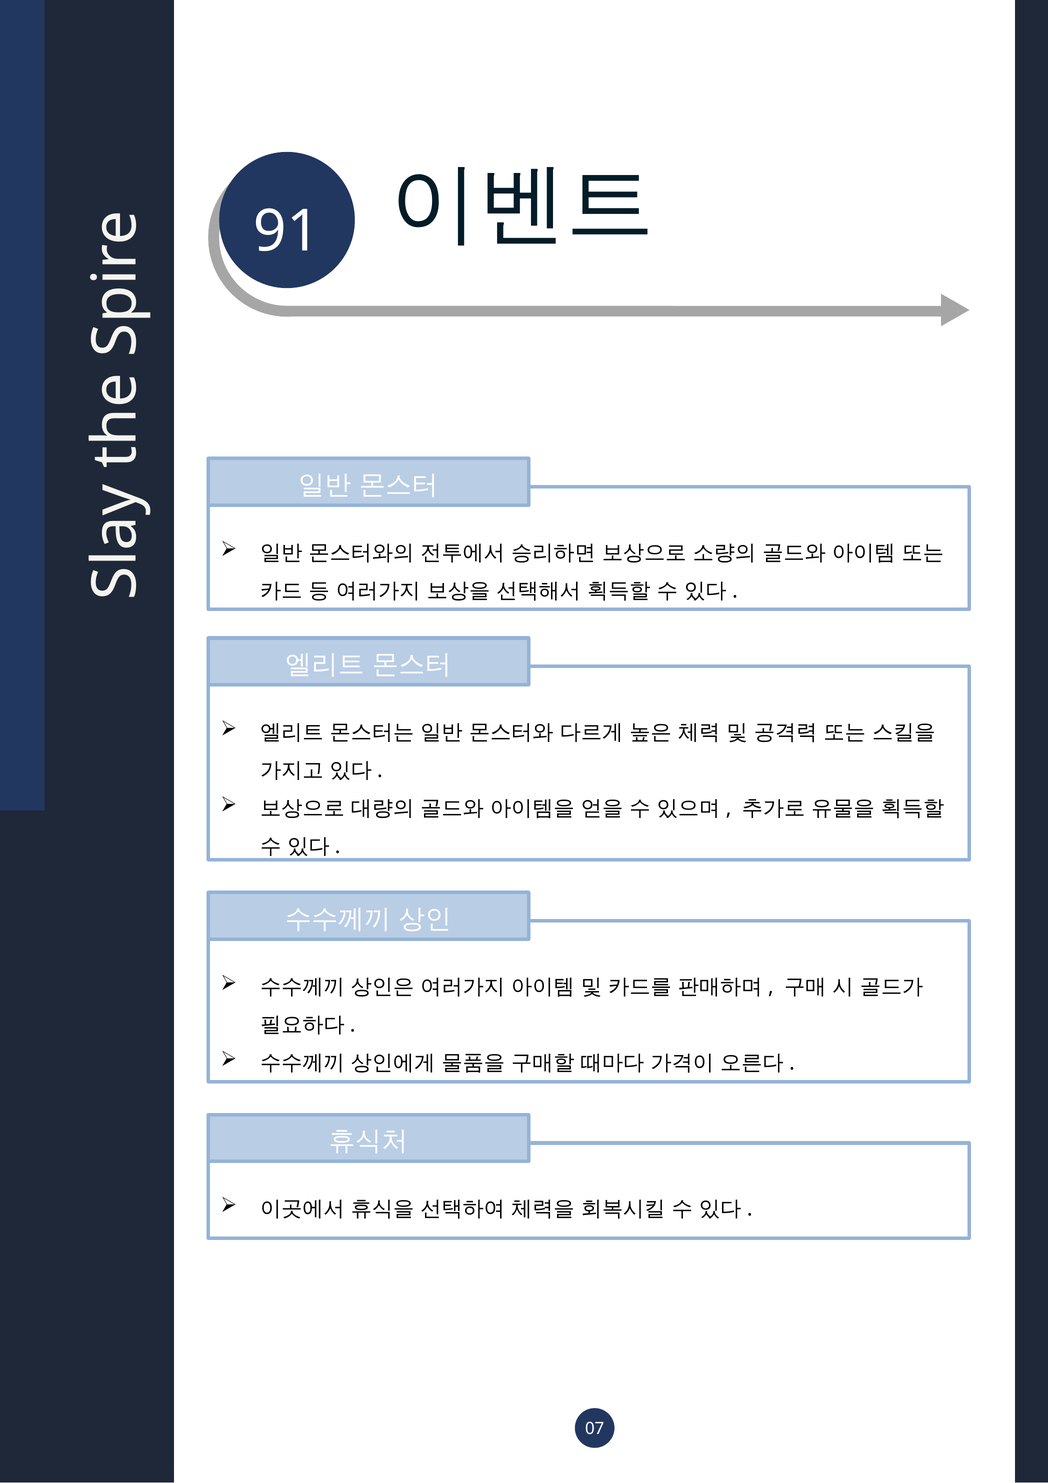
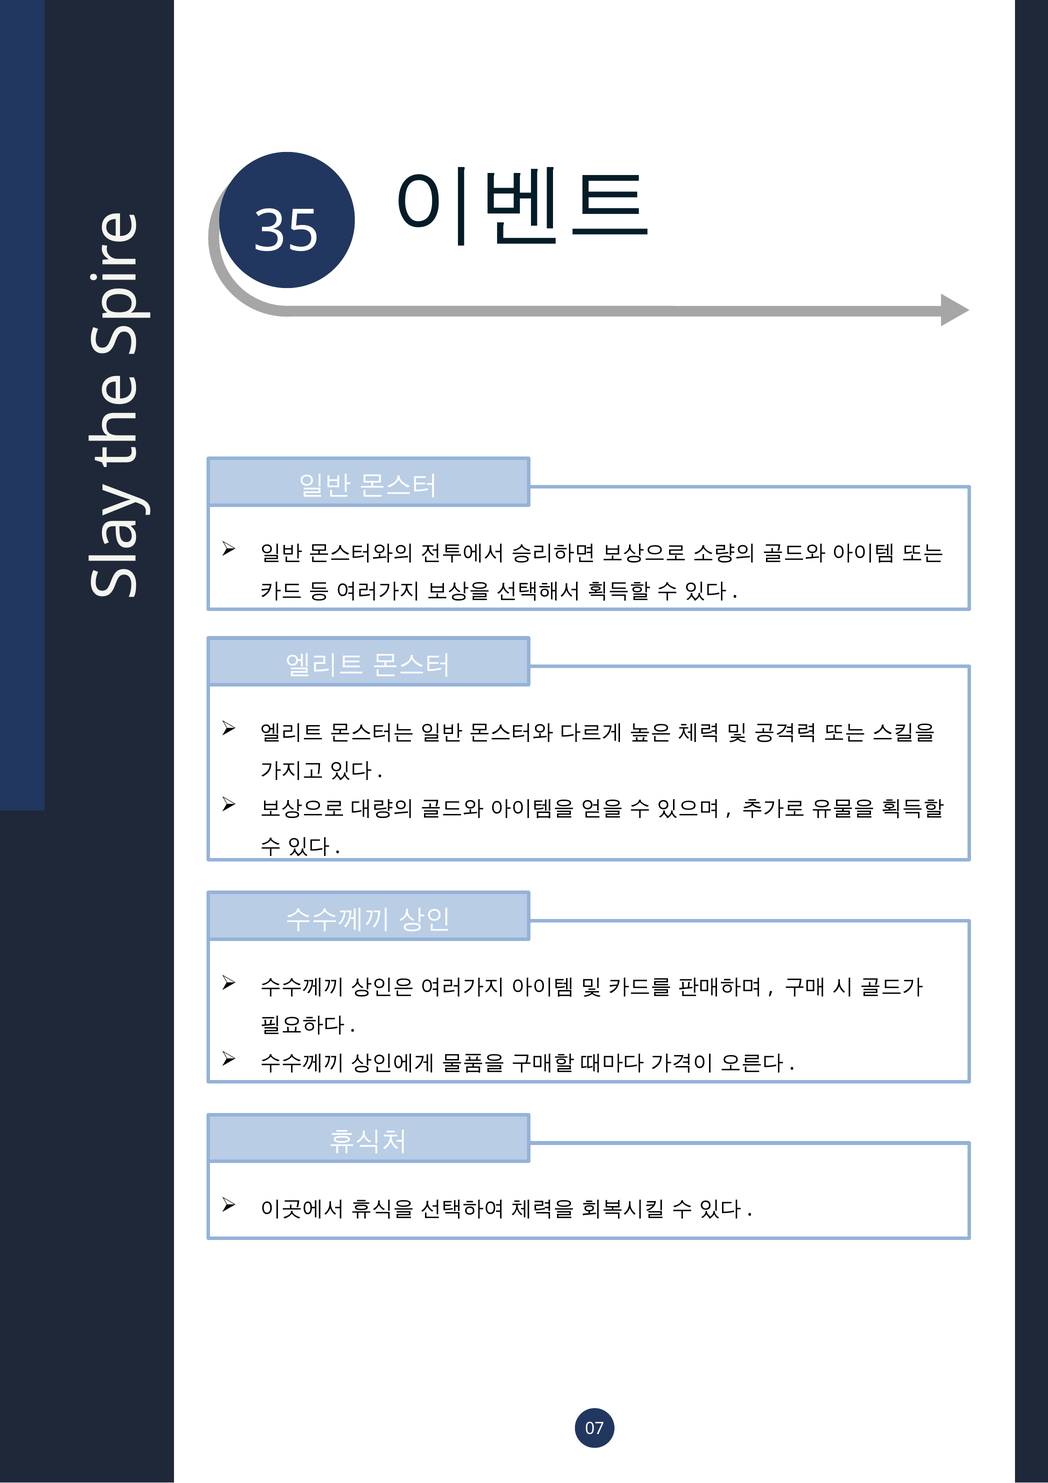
91: 91 -> 35 (287, 231)
